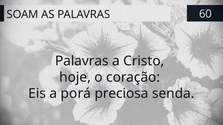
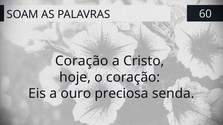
Palavras: Palavras -> Coração (82, 61)
porá: porá -> ouro (76, 94)
